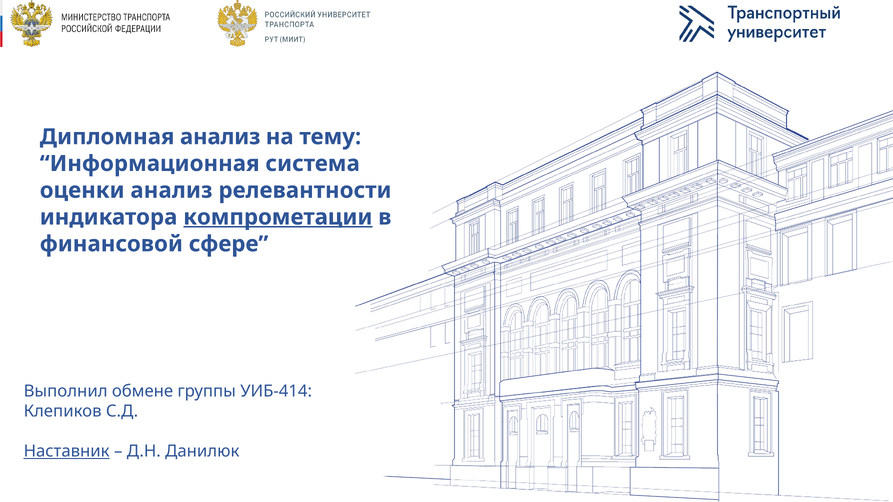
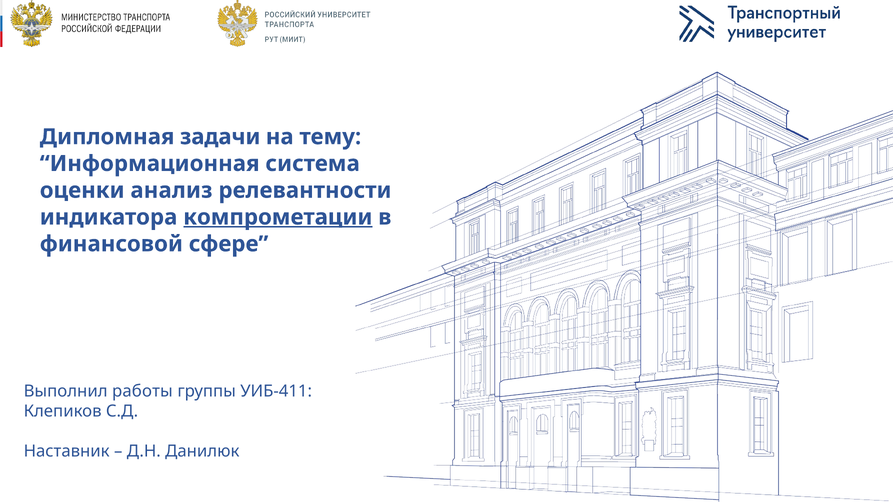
Дипломная анализ: анализ -> задачи (220, 137)
обмене: обмене -> работы (142, 391)
УИБ-414: УИБ-414 -> УИБ-411 (276, 391)
Наставник underline: present -> none (67, 452)
